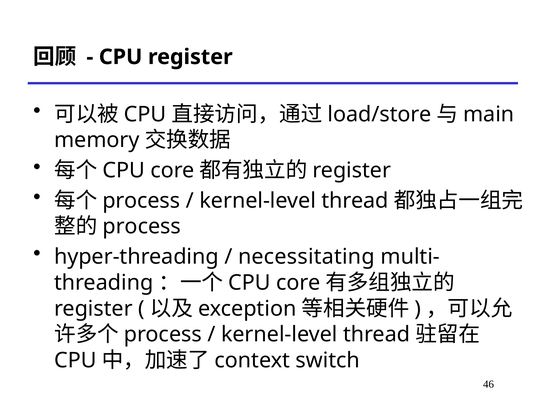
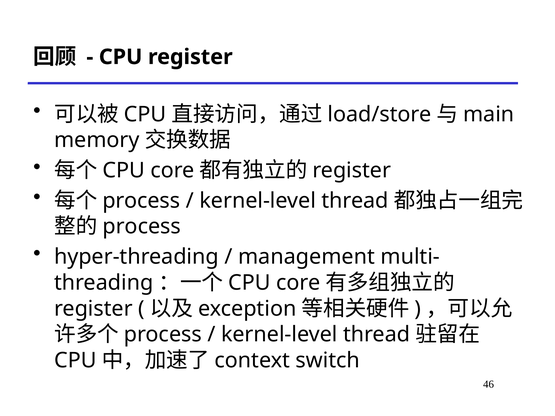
necessitating: necessitating -> management (306, 257)
